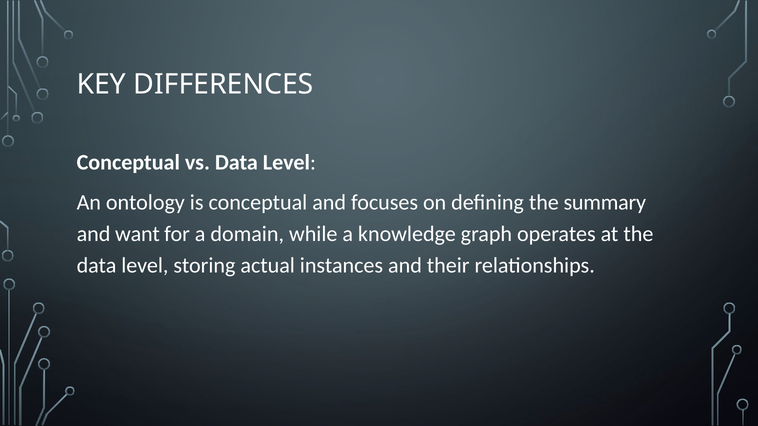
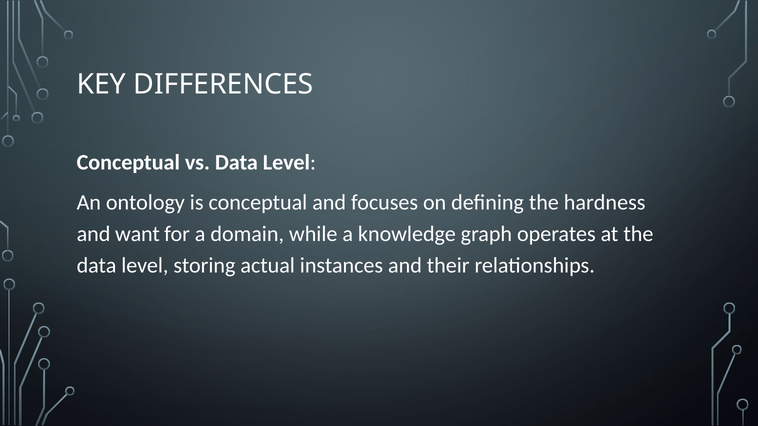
summary: summary -> hardness (605, 202)
